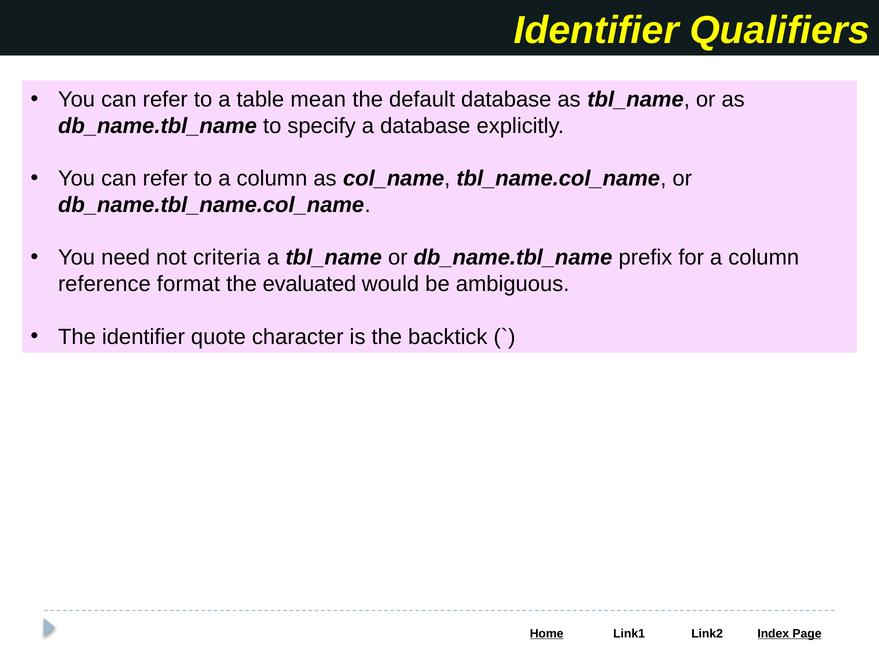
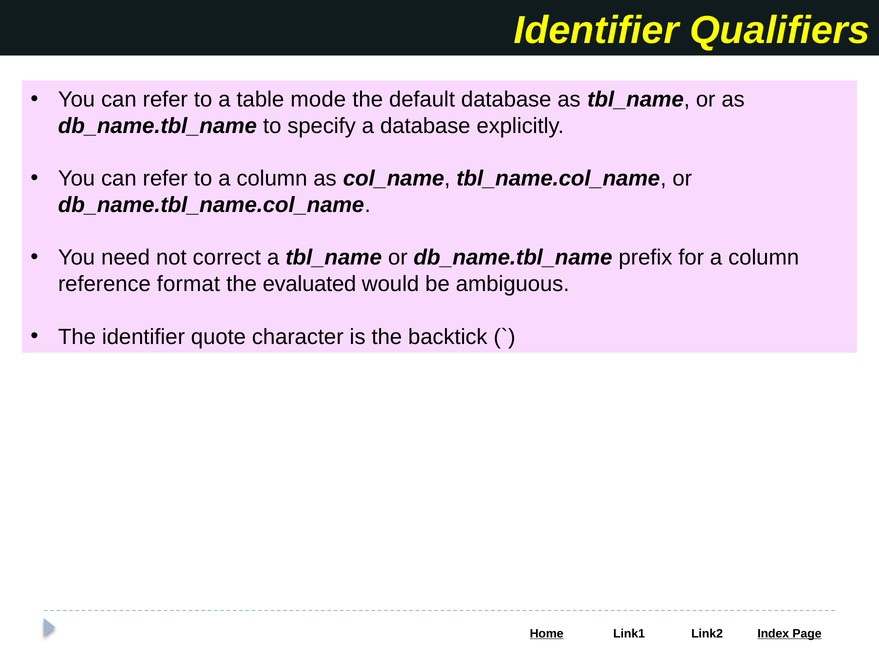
mean: mean -> mode (318, 100)
criteria: criteria -> correct (227, 258)
